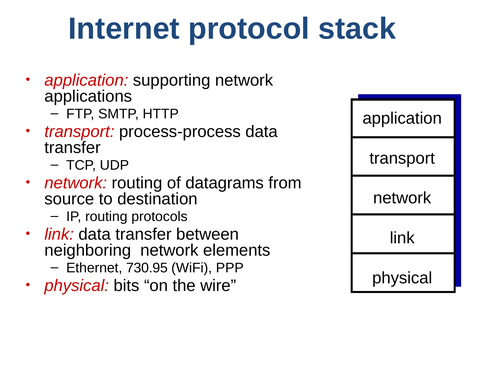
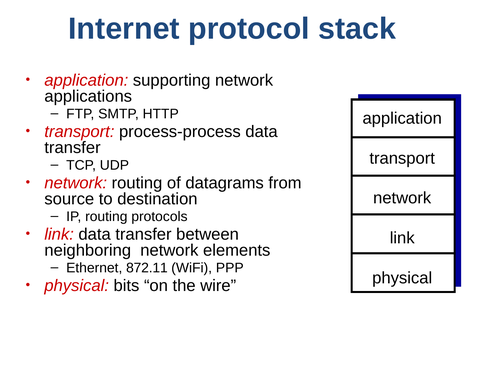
730.95: 730.95 -> 872.11 (147, 268)
